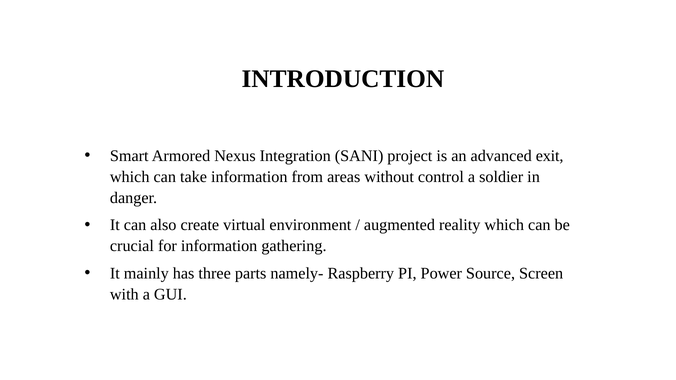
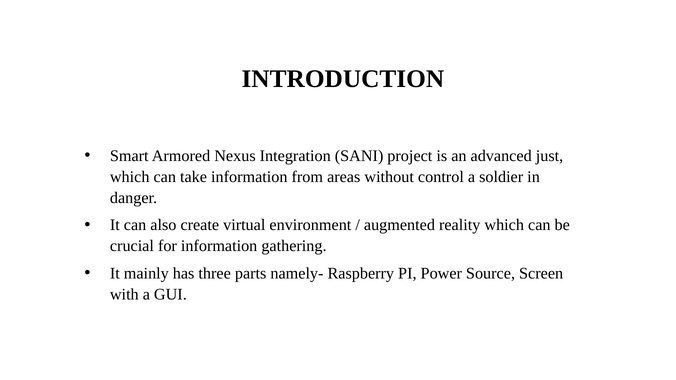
exit: exit -> just (550, 156)
